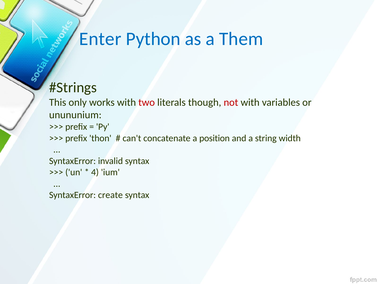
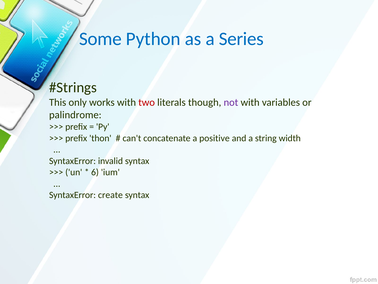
Enter: Enter -> Some (100, 39)
Them: Them -> Series (241, 39)
not colour: red -> purple (231, 102)
unununium: unununium -> palindrome (75, 115)
position: position -> positive (214, 138)
4: 4 -> 6 (95, 172)
